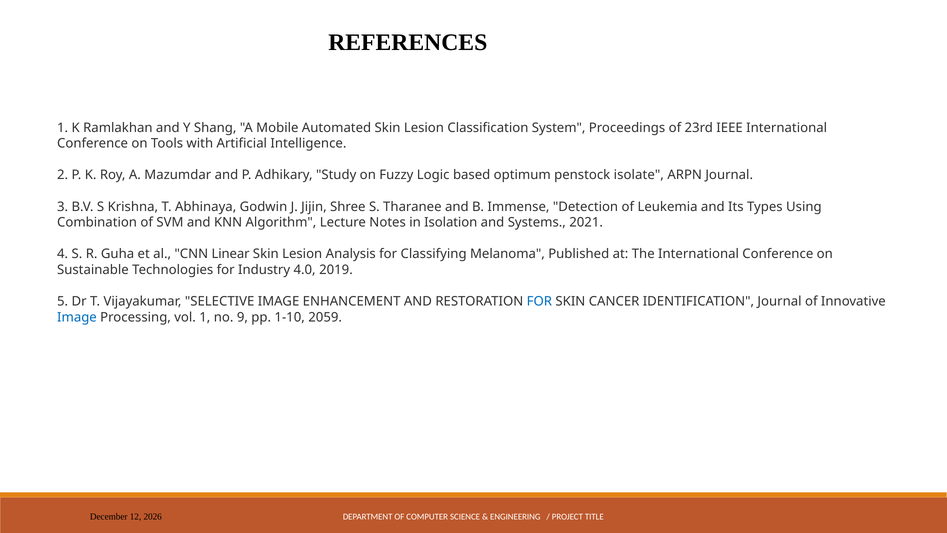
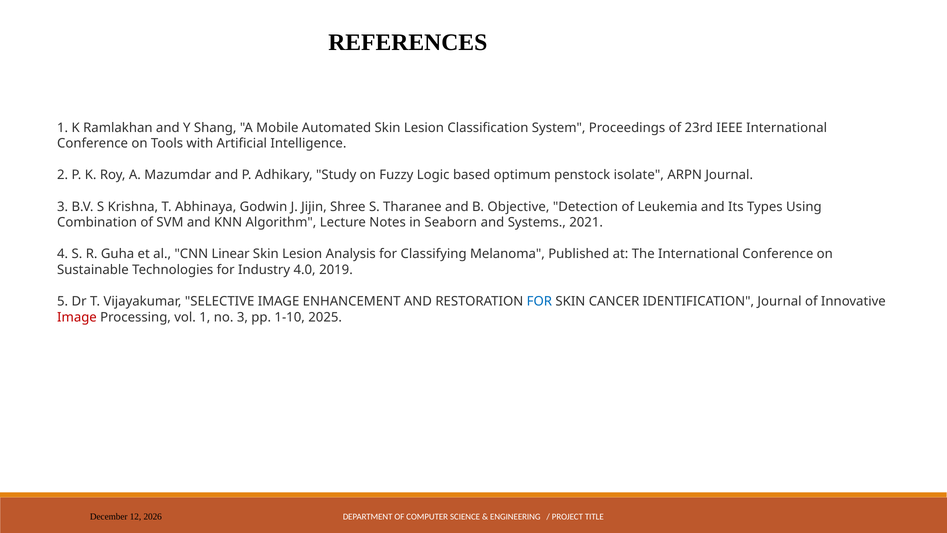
Immense: Immense -> Objective (518, 207)
Isolation: Isolation -> Seaborn (451, 222)
Image colour: blue -> red (77, 317)
no 9: 9 -> 3 (242, 317)
2059: 2059 -> 2025 (325, 317)
